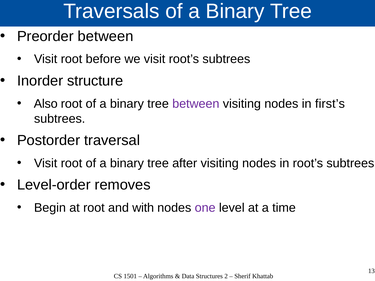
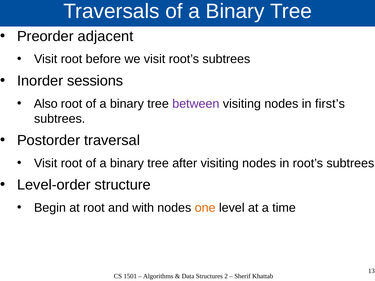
Preorder between: between -> adjacent (106, 36)
structure: structure -> sessions (95, 81)
removes: removes -> structure (123, 185)
one colour: purple -> orange (205, 208)
